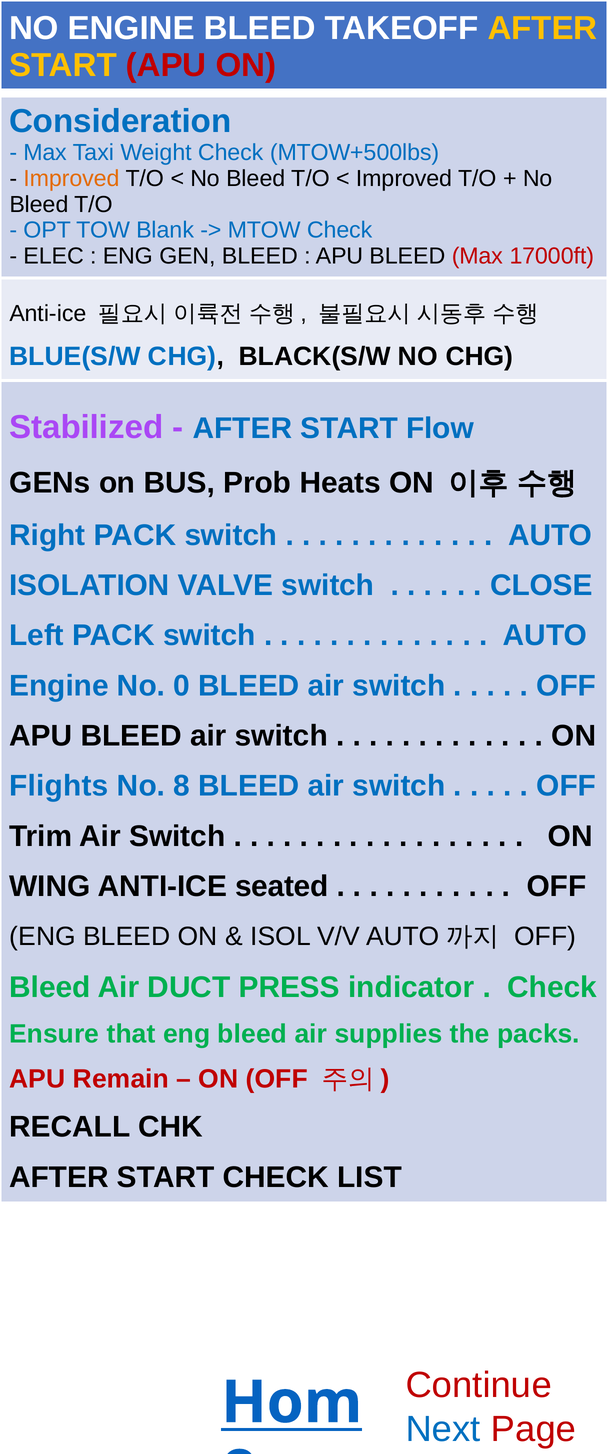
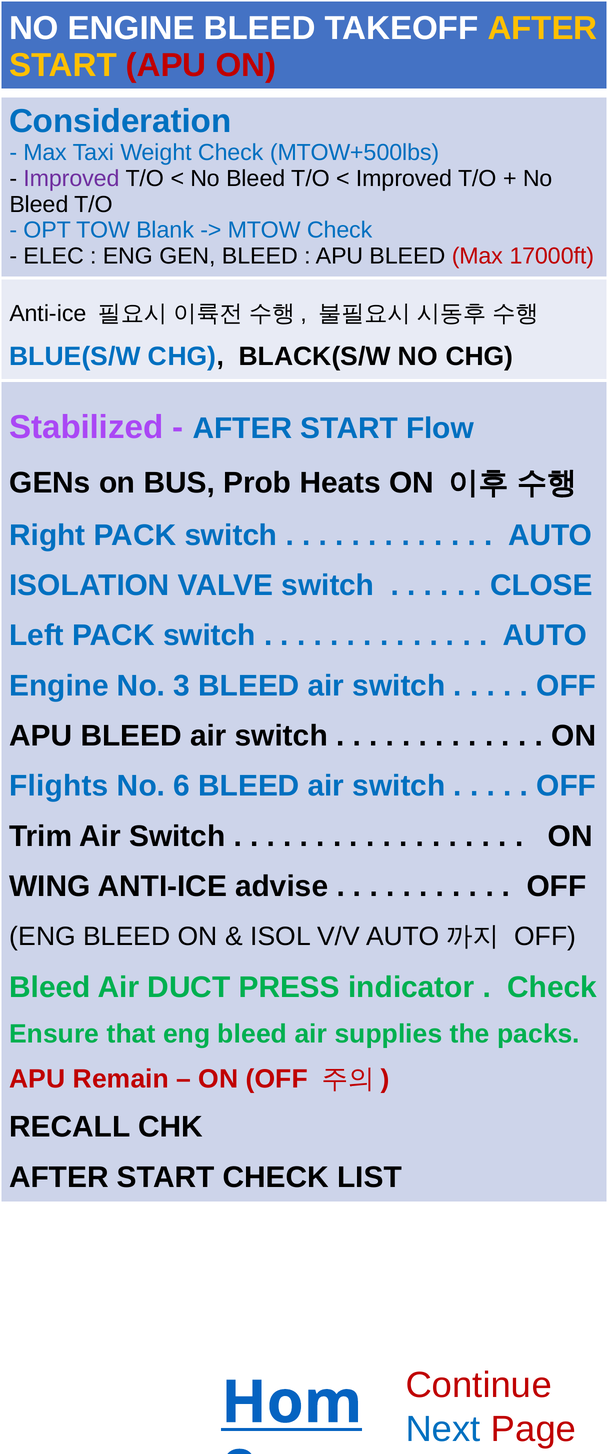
Improved colour: orange -> purple (71, 179)
0: 0 -> 3 (182, 686)
8: 8 -> 6 (182, 786)
seated: seated -> advise (282, 887)
